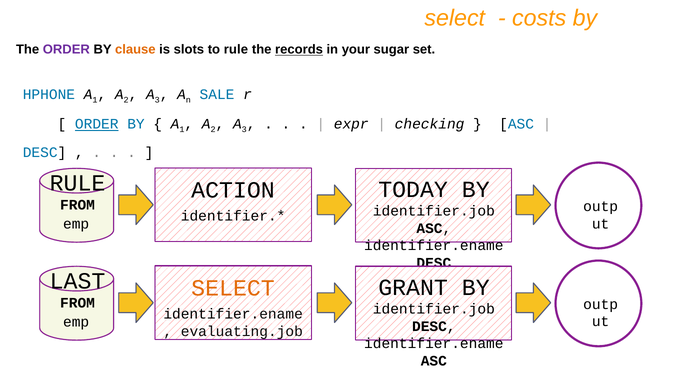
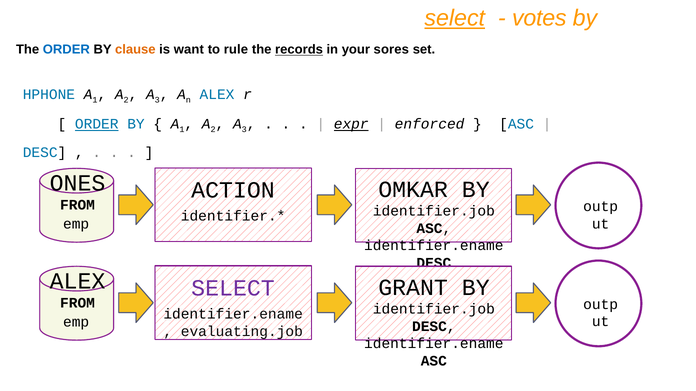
select underline: none -> present (455, 18)
costs: costs -> votes (539, 18)
ORDER colour: purple -> blue (66, 50)
slots: slots -> want (189, 50)
sugar: sugar -> sores (391, 50)
SALE: SALE -> ALEX (217, 95)
expr underline: none -> present (351, 124)
checking: checking -> enforced (430, 124)
RULE: RULE -> ONES (78, 183)
TODAY: TODAY -> OMKAR (413, 190)
LAST: LAST -> ALEX (78, 281)
SELECT colour: orange -> purple (233, 288)
